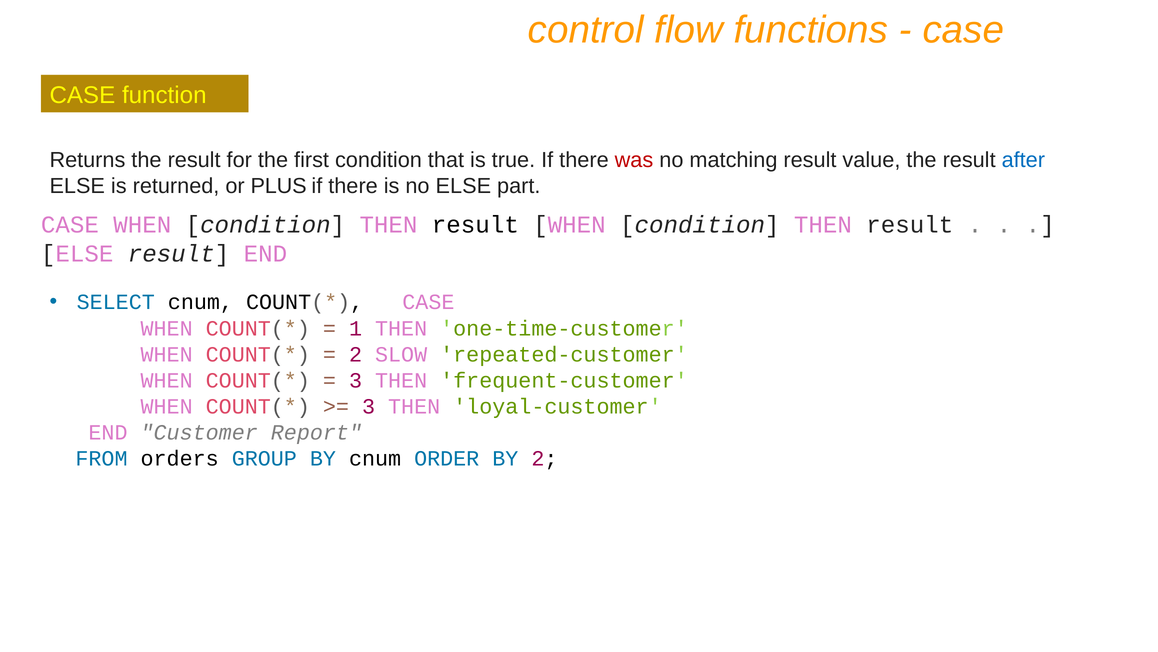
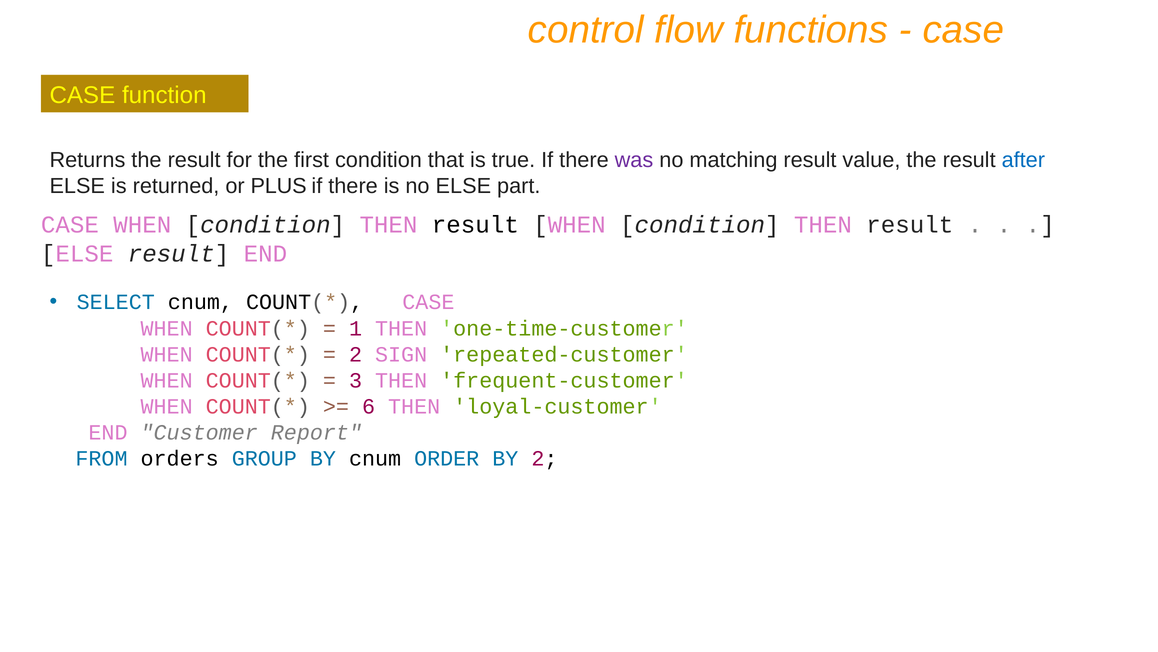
was colour: red -> purple (634, 160)
SLOW: SLOW -> SIGN (401, 354)
3: 3 -> 6 (369, 406)
